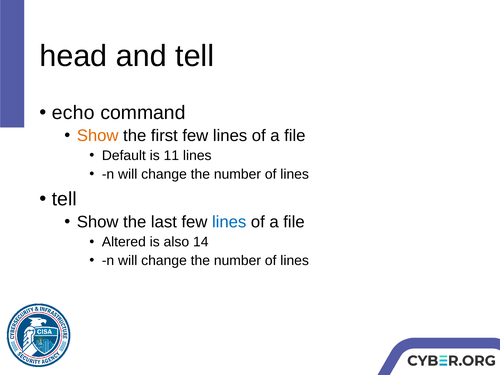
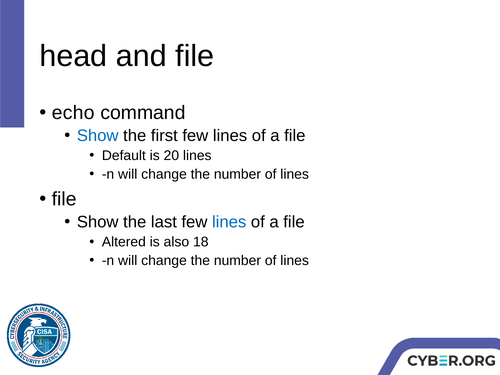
and tell: tell -> file (195, 56)
Show colour: orange -> blue (98, 136)
11: 11 -> 20 (171, 156)
tell: tell -> file (64, 199)
14: 14 -> 18 (201, 242)
